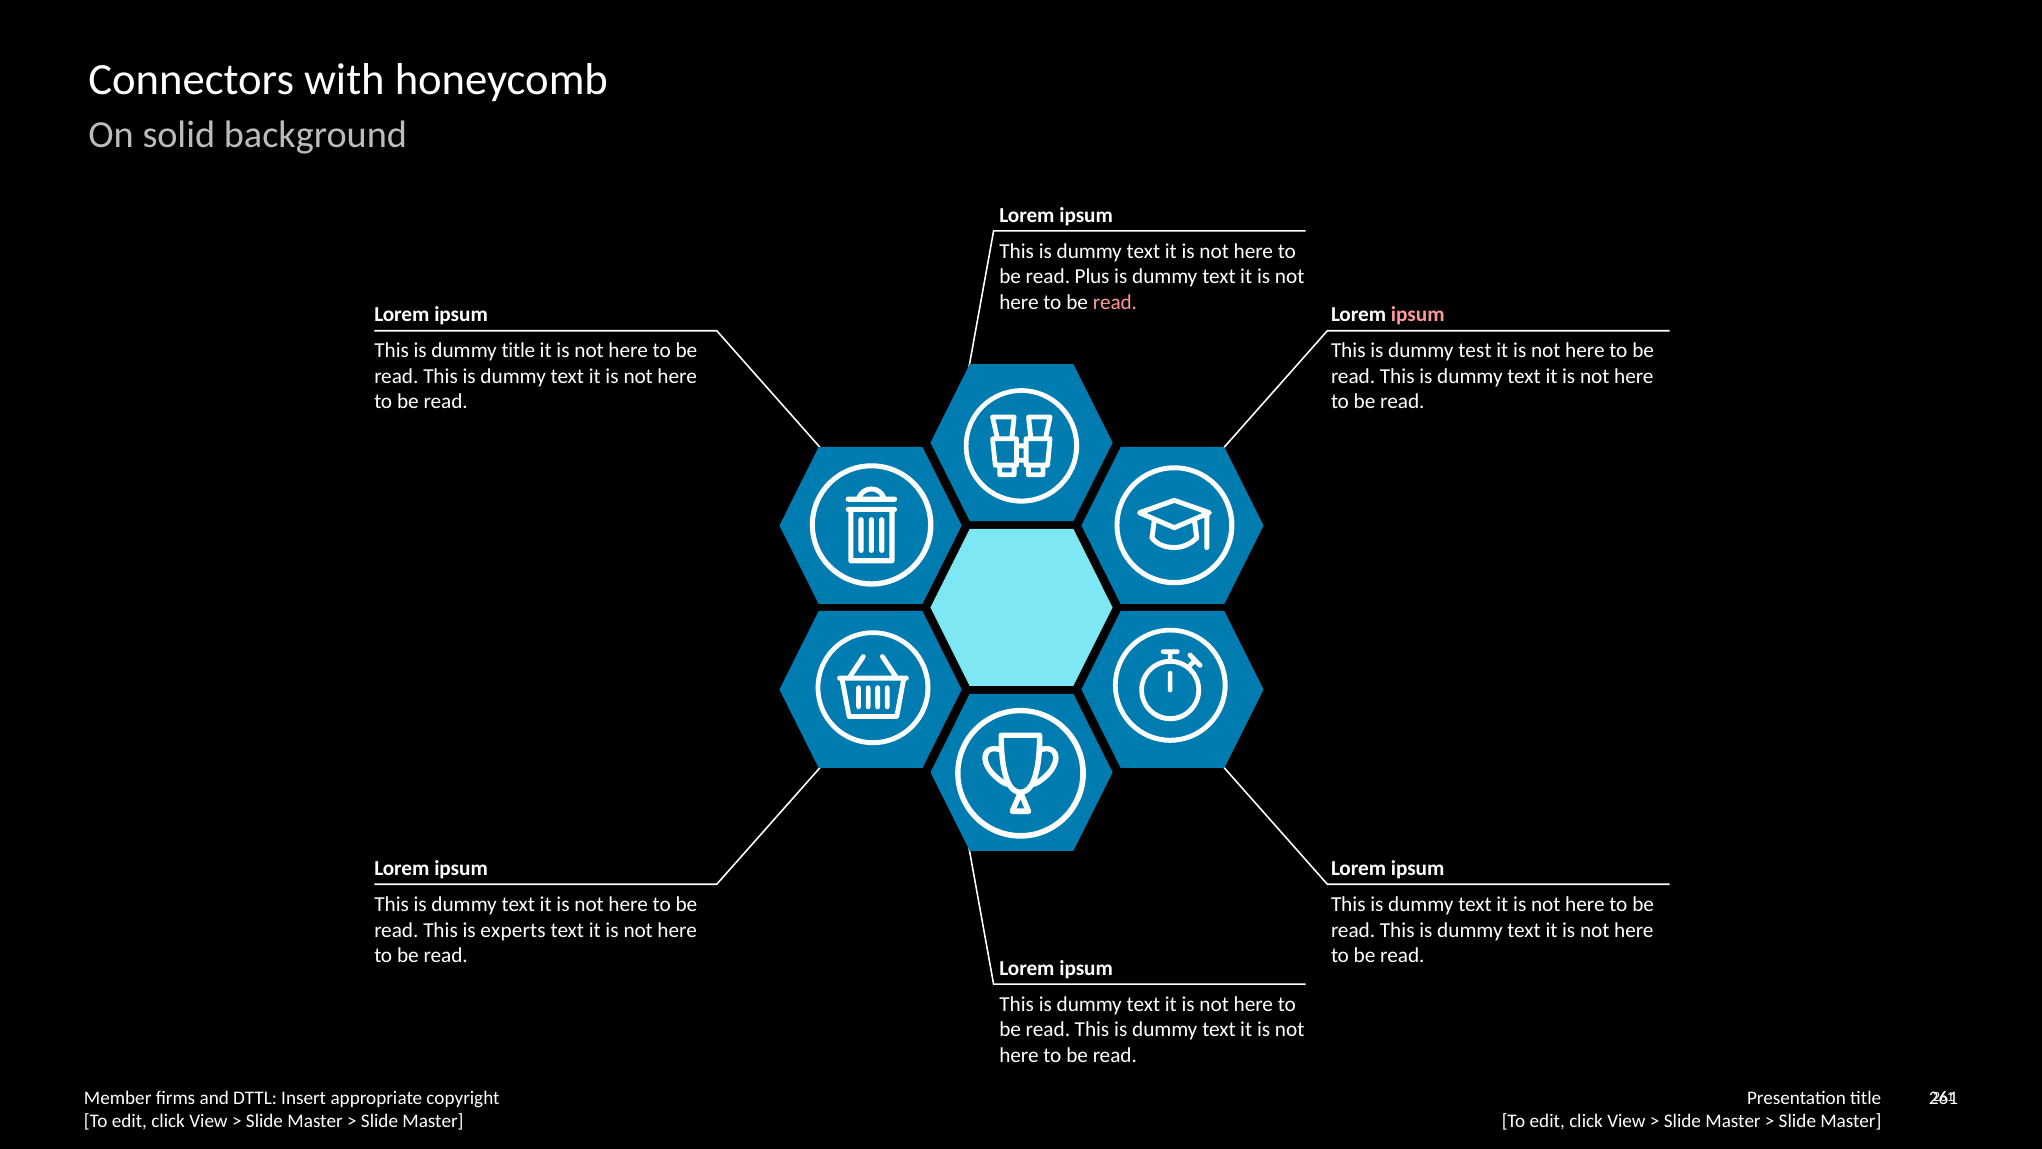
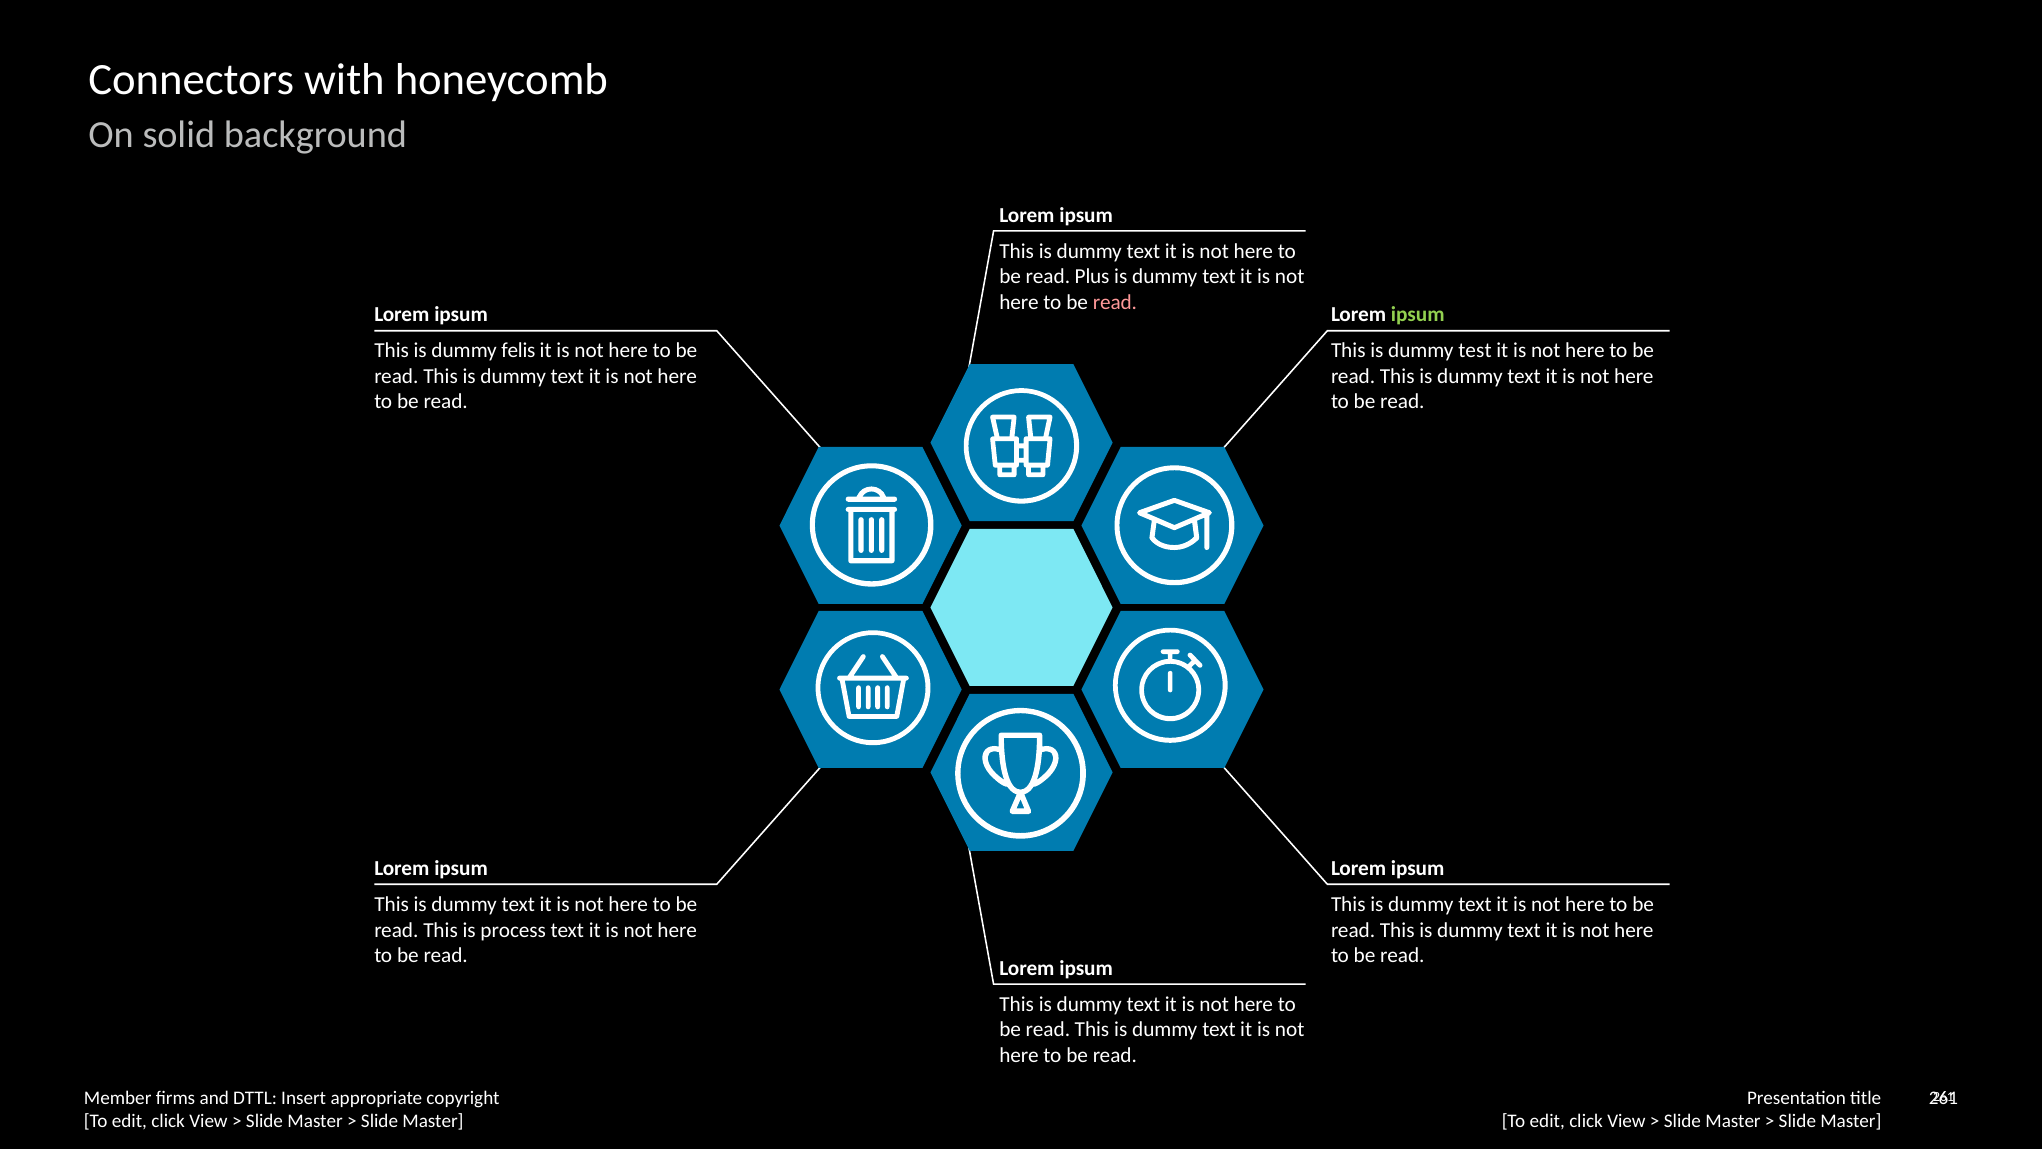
ipsum colour: pink -> light green (1418, 315)
dummy title: title -> felis (518, 350)
experts: experts -> process (513, 930)
